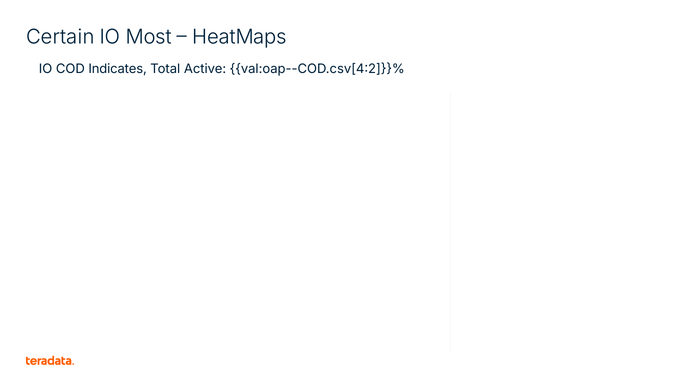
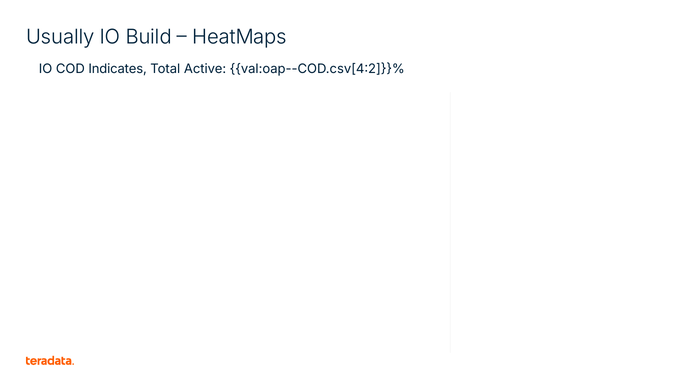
Certain: Certain -> Usually (60, 37)
Most: Most -> Build (149, 37)
